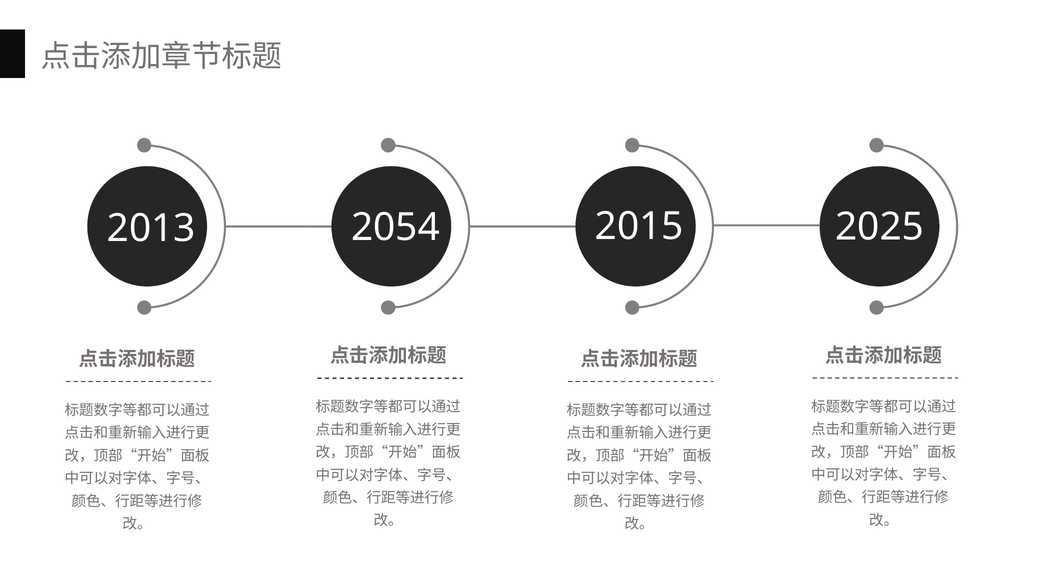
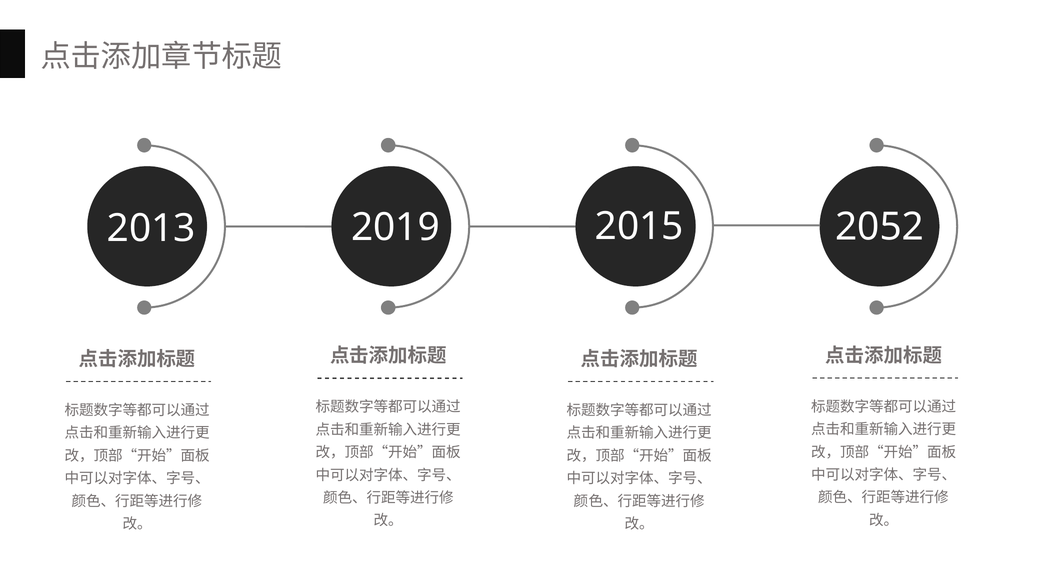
2054: 2054 -> 2019 (395, 228)
2025: 2025 -> 2052 (880, 227)
